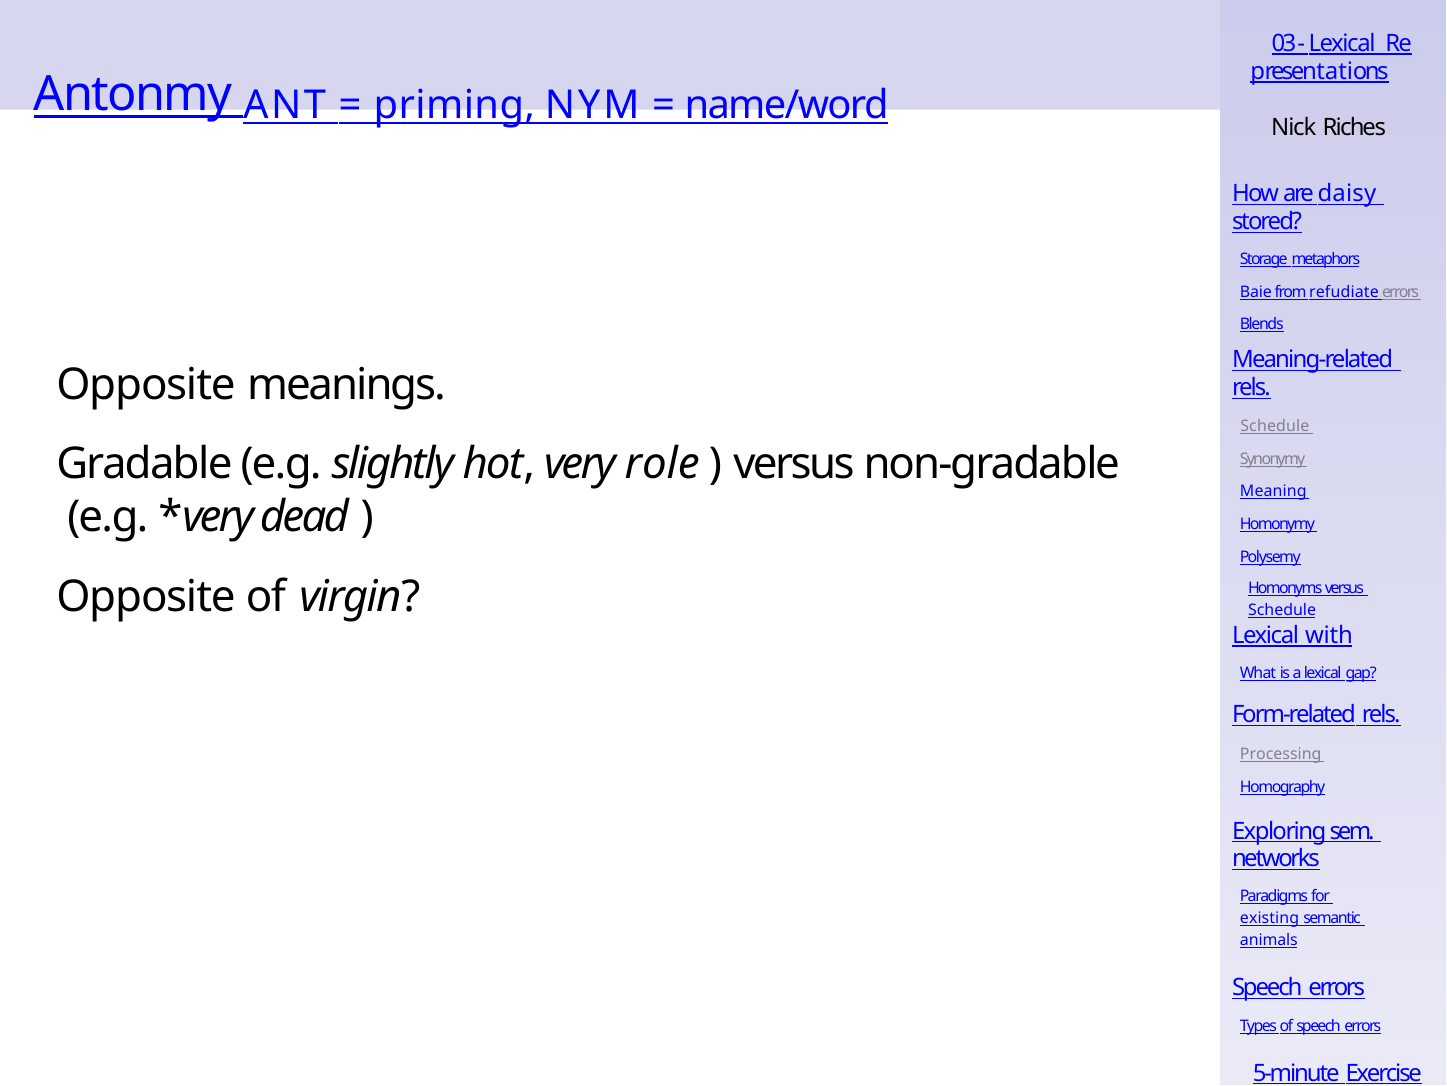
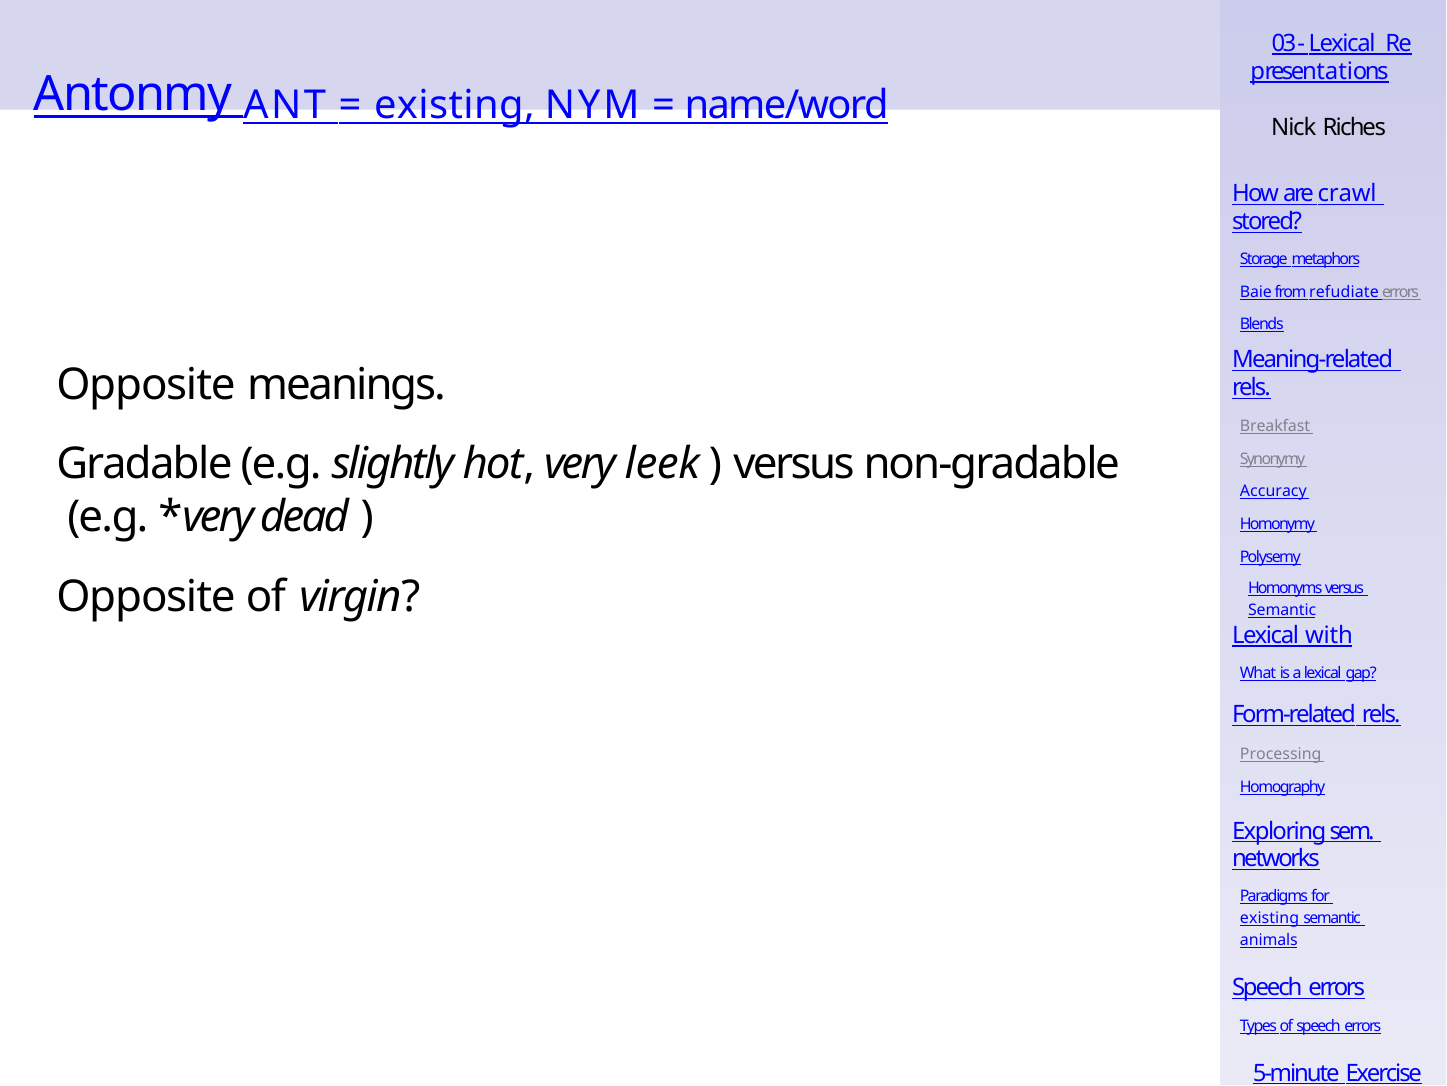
priming: priming -> existing (454, 105)
daisy: daisy -> crawl (1347, 194)
Schedule: Schedule -> Breakfast (1275, 426)
role: role -> leek (662, 464)
Meaning: Meaning -> Accuracy (1273, 492)
Schedule: Schedule -> Semantic (1282, 611)
